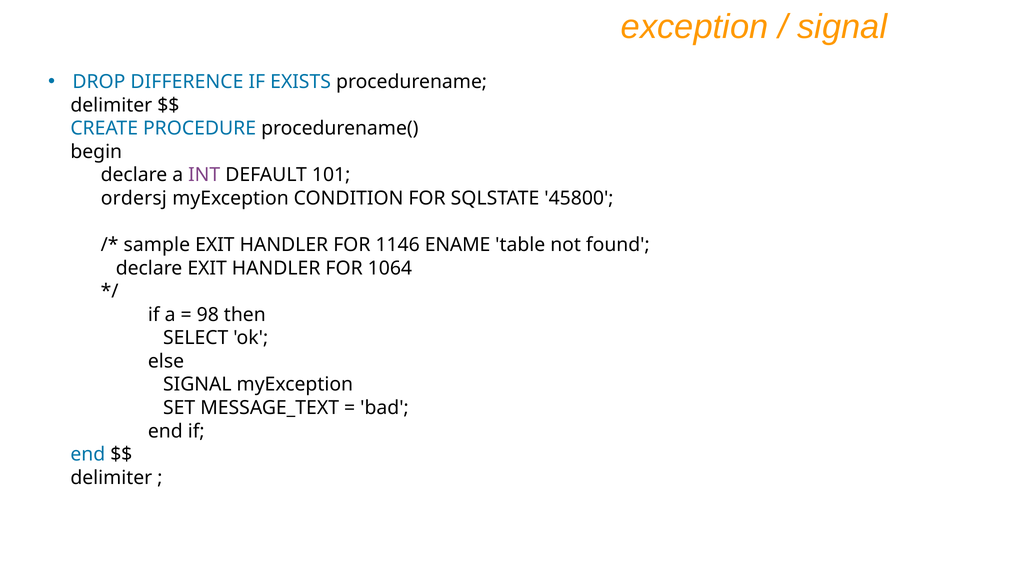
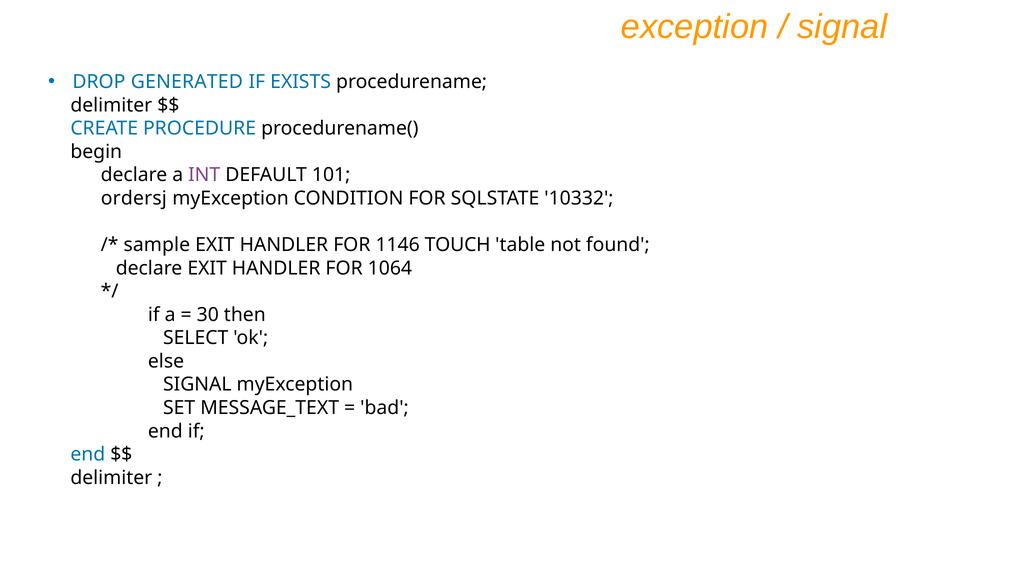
DIFFERENCE: DIFFERENCE -> GENERATED (187, 82)
45800: 45800 -> 10332 (579, 198)
ENAME: ENAME -> TOUCH (458, 245)
98: 98 -> 30 (208, 315)
